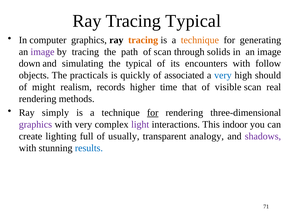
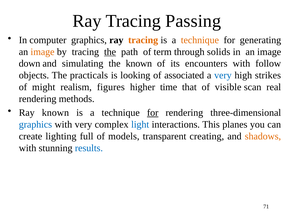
Tracing Typical: Typical -> Passing (193, 21)
image colour: purple -> orange (43, 52)
the underline: none -> present (110, 52)
of scan: scan -> term (163, 52)
the typical: typical -> known (139, 63)
quickly: quickly -> looking (135, 75)
should: should -> strikes (268, 75)
records: records -> figures (111, 87)
Ray simply: simply -> known (55, 112)
graphics colour: purple -> blue (35, 124)
light colour: purple -> blue (140, 124)
indoor: indoor -> planes (235, 124)
usually: usually -> models (124, 136)
analogy: analogy -> creating (207, 136)
shadows colour: purple -> orange (263, 136)
